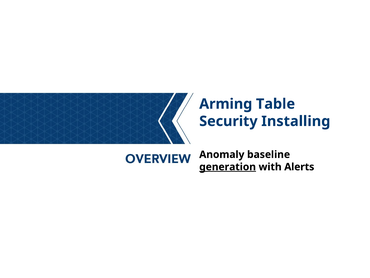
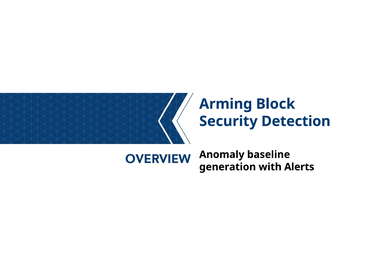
Table: Table -> Block (276, 104)
Installing: Installing -> Detection (296, 121)
generation underline: present -> none (228, 167)
